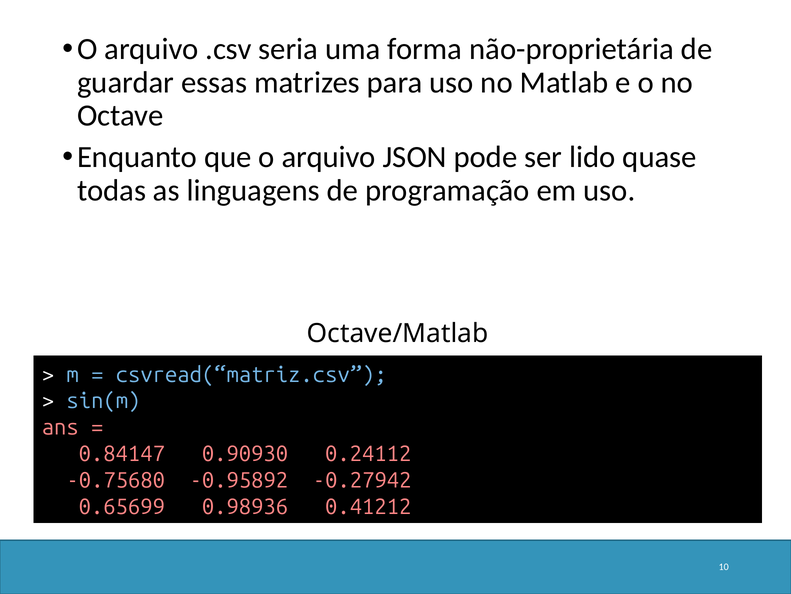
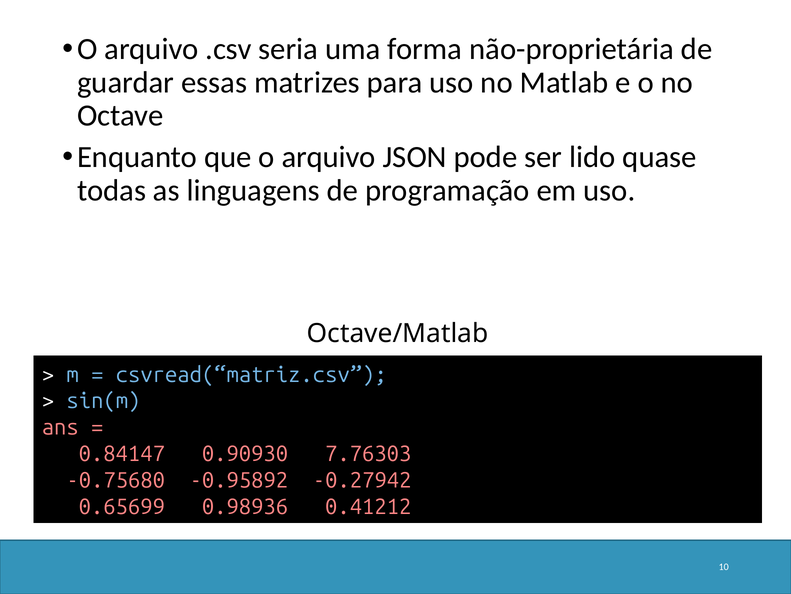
0.24112: 0.24112 -> 7.76303 (368, 453)
